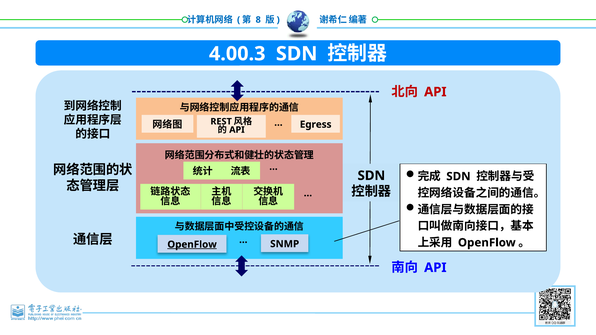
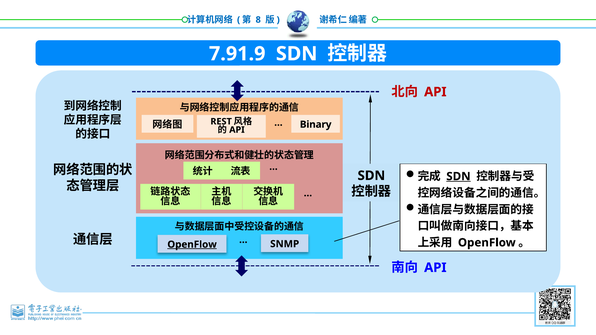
4.00.3: 4.00.3 -> 7.91.9 (237, 54)
Egress: Egress -> Binary (316, 125)
SDN underline: none -> present (458, 177)
